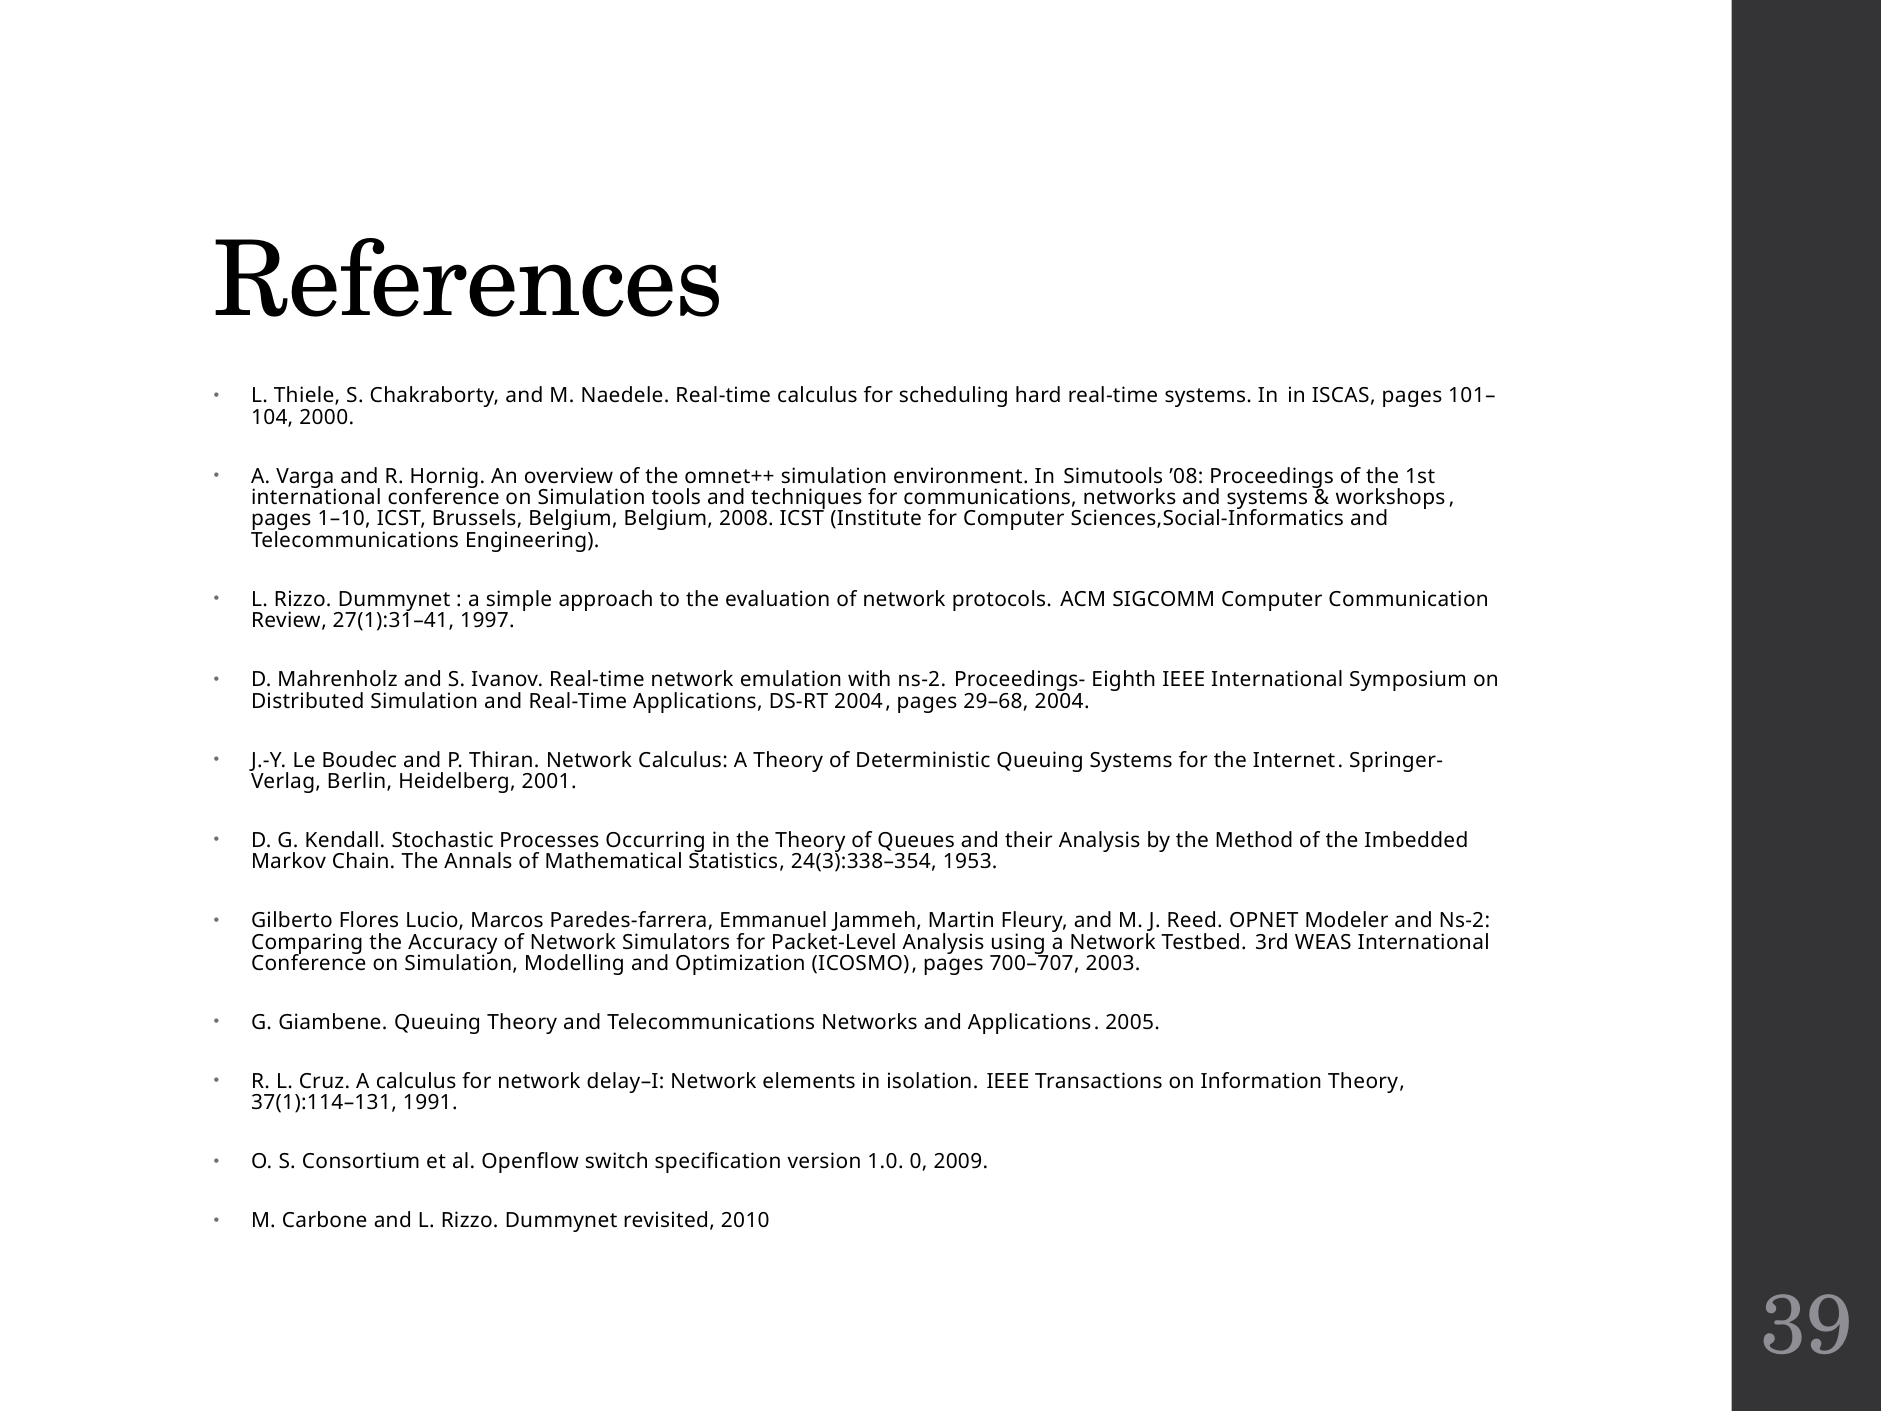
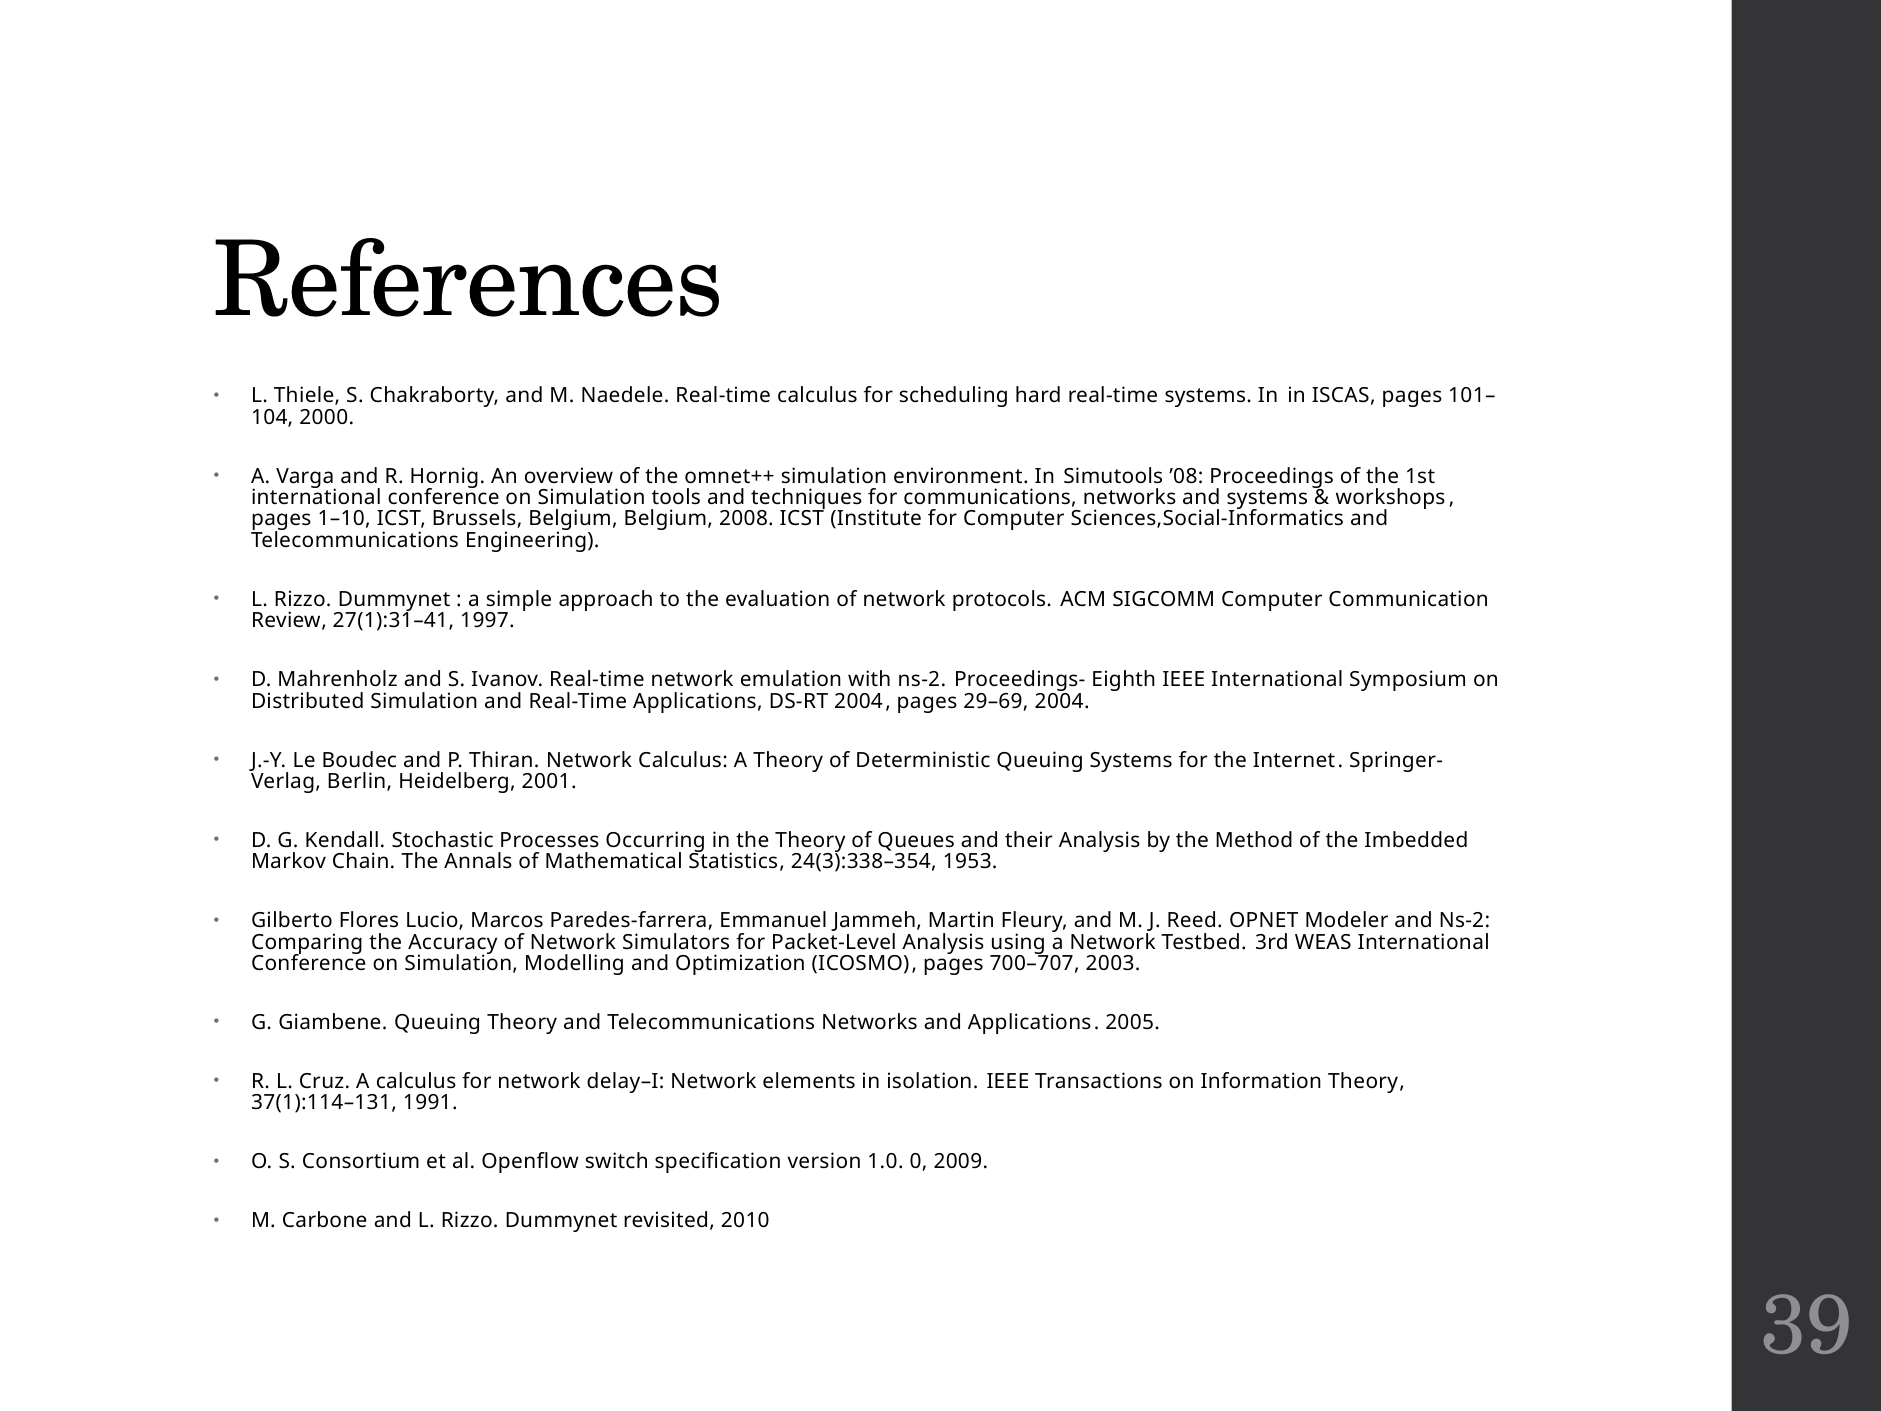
29–68: 29–68 -> 29–69 (996, 701)
